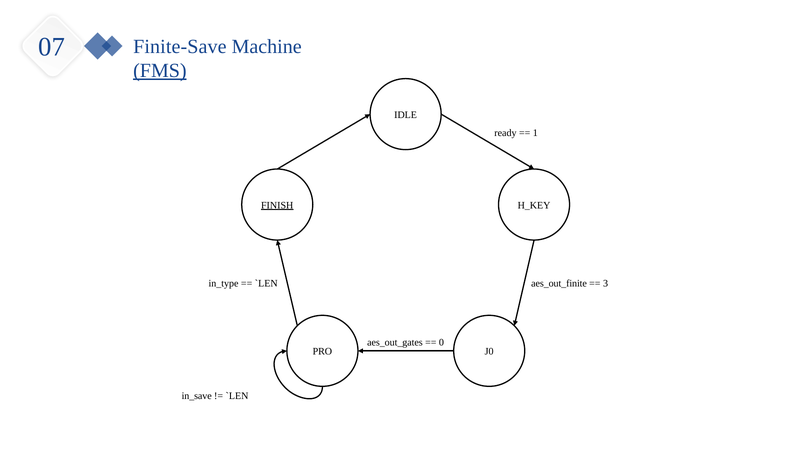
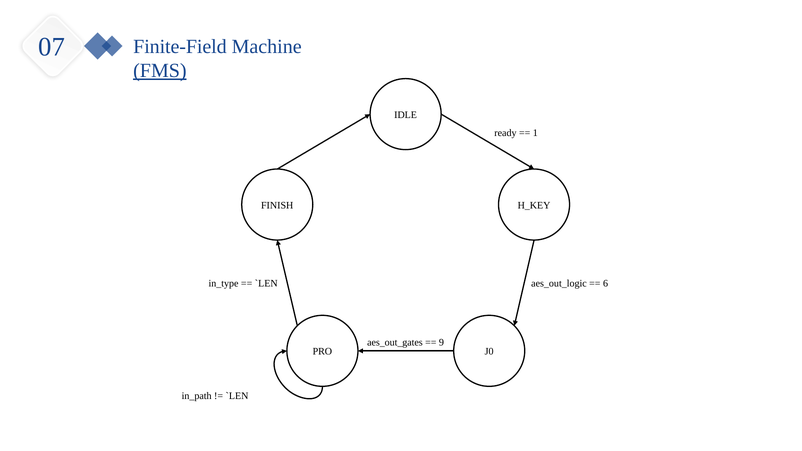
Finite-Save: Finite-Save -> Finite-Field (180, 47)
FINISH underline: present -> none (277, 205)
aes_out_finite: aes_out_finite -> aes_out_logic (559, 284)
3: 3 -> 6 (606, 284)
0: 0 -> 9 (441, 342)
in_save: in_save -> in_path (197, 396)
